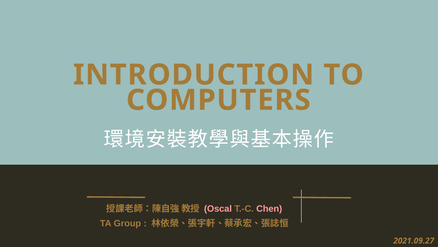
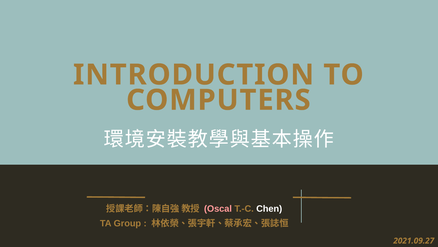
Chen colour: pink -> white (269, 208)
